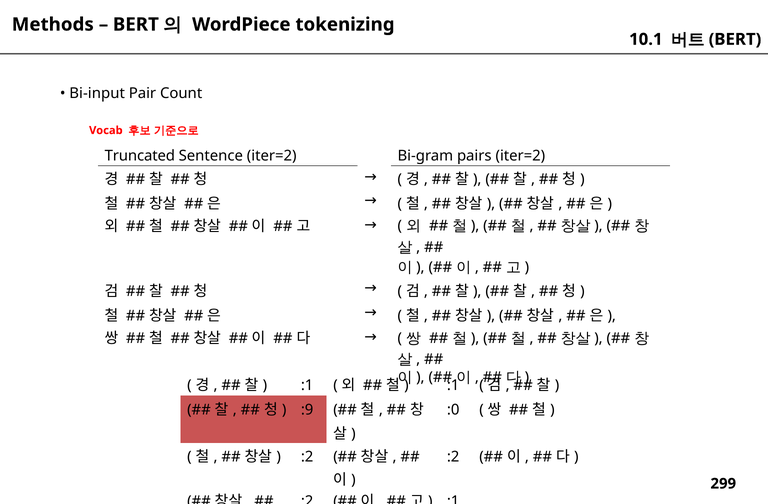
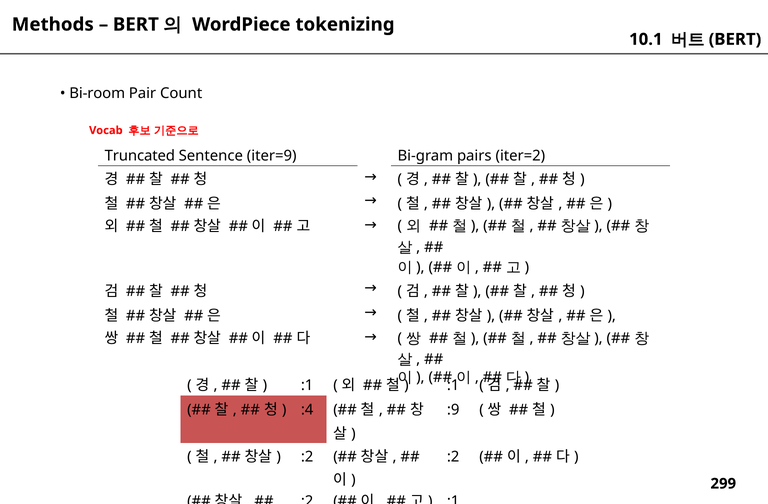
Bi-input: Bi-input -> Bi-room (97, 93)
Sentence iter=2: iter=2 -> iter=9 (272, 156)
:9: :9 -> :4 (307, 410)
:0: :0 -> :9 (453, 410)
